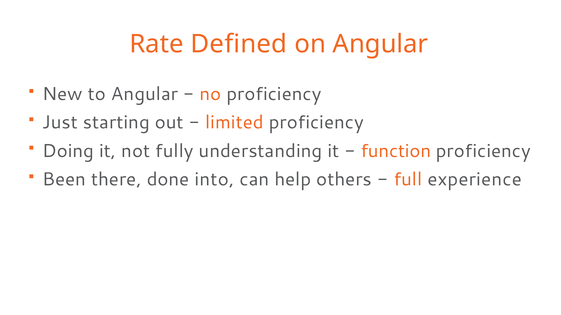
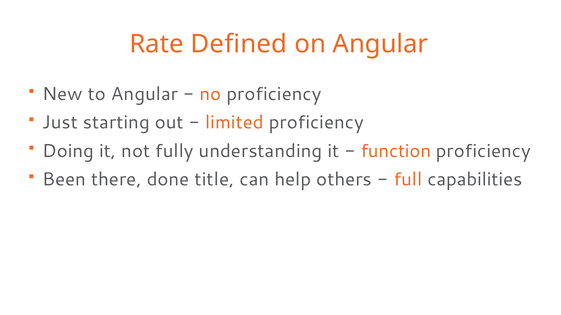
into: into -> title (214, 180)
experience: experience -> capabilities (475, 180)
